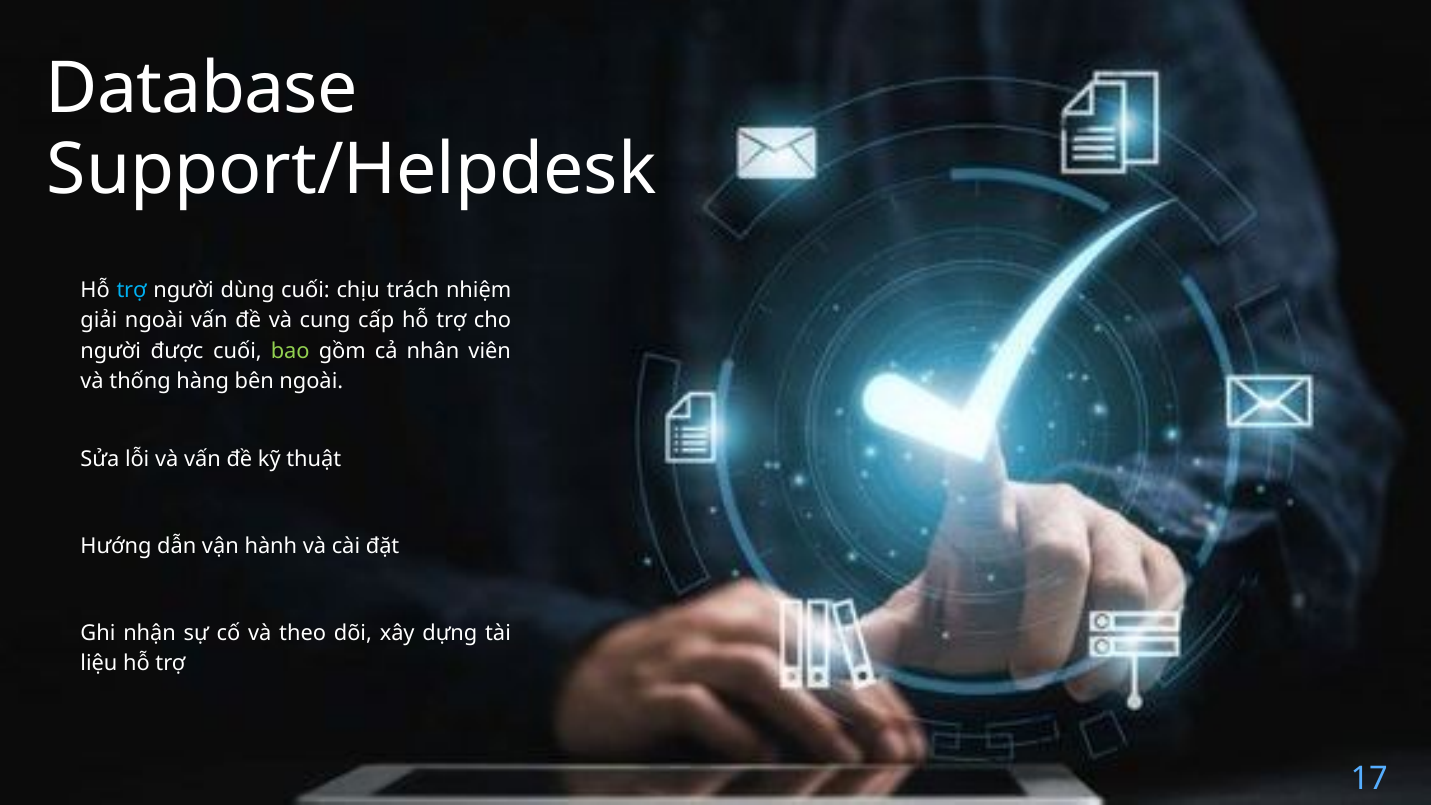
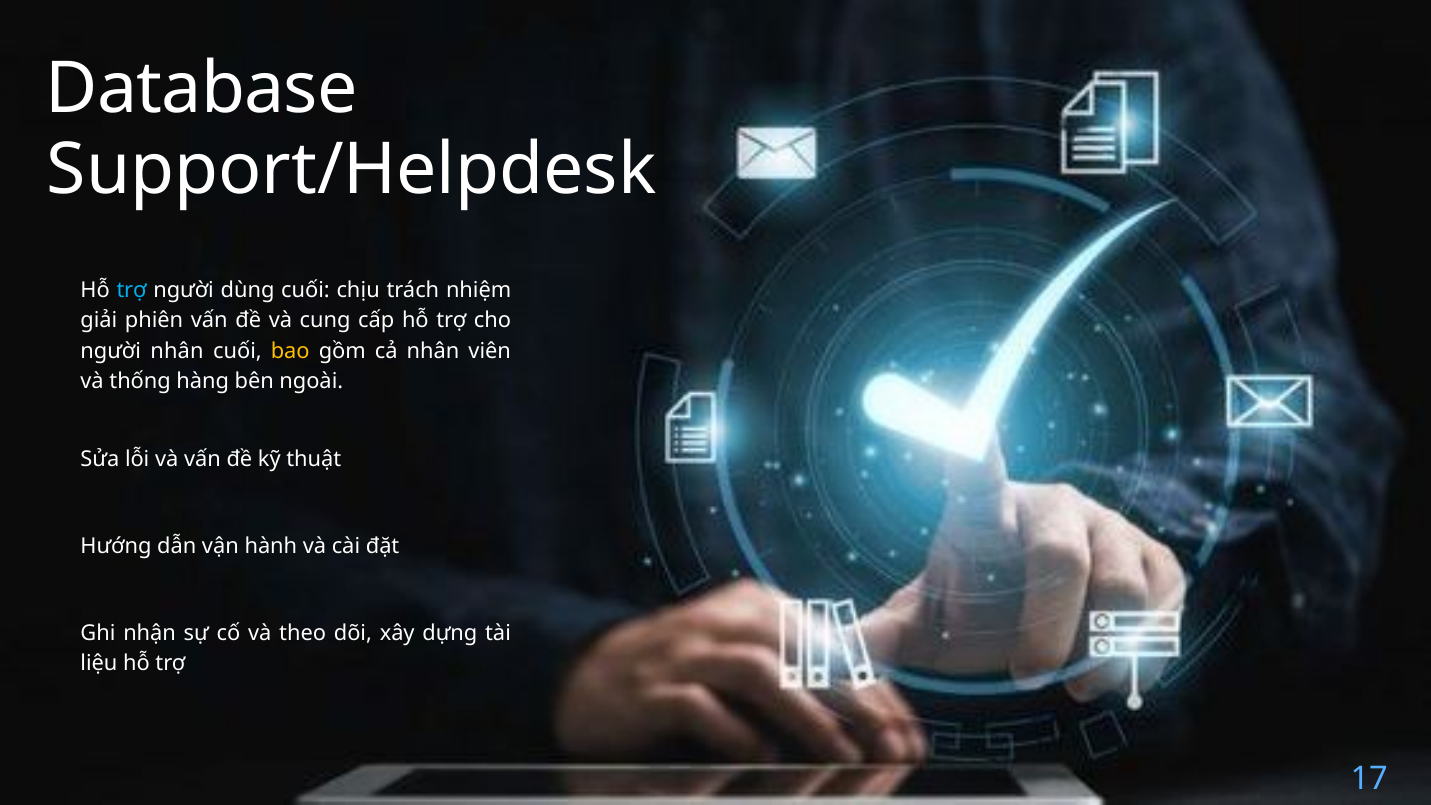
giải ngoài: ngoài -> phiên (154, 321)
người được: được -> nhân (177, 351)
bao colour: light green -> yellow (290, 351)
